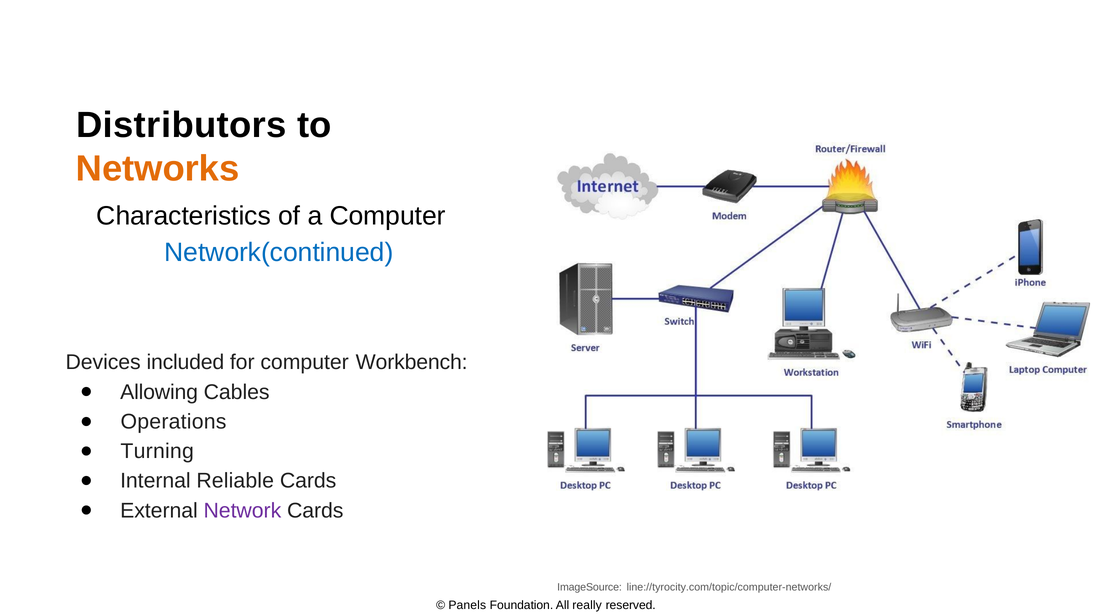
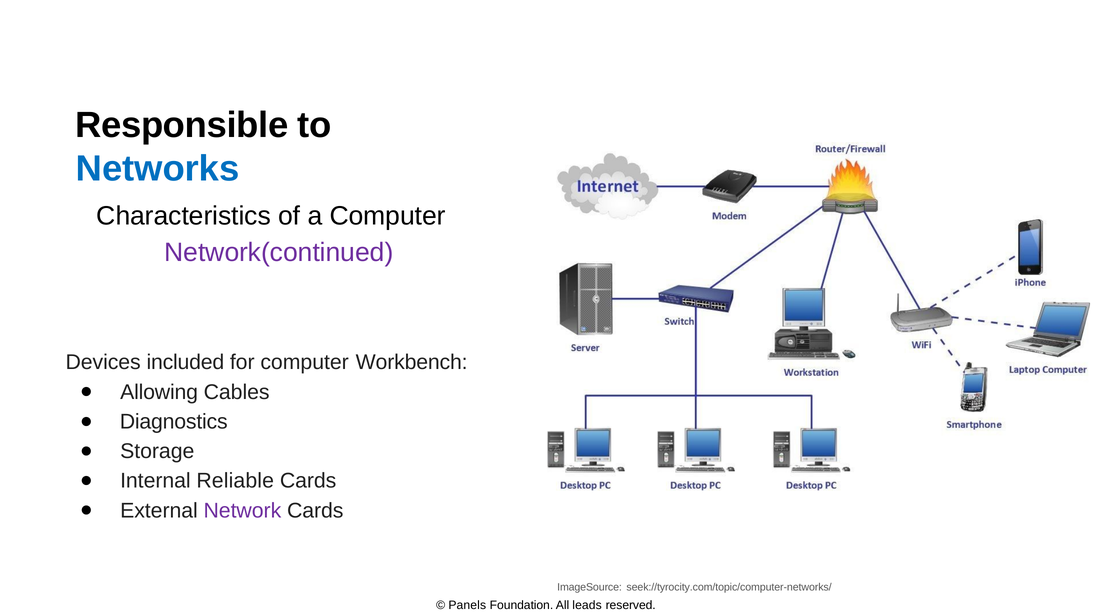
Distributors: Distributors -> Responsible (182, 125)
Networks colour: orange -> blue (158, 169)
Network(continued colour: blue -> purple (279, 253)
Operations: Operations -> Diagnostics (174, 422)
Turning: Turning -> Storage (157, 452)
line://tyrocity.com/topic/computer-networks/: line://tyrocity.com/topic/computer-networks/ -> seek://tyrocity.com/topic/computer-networks/ (729, 588)
really: really -> leads (587, 606)
